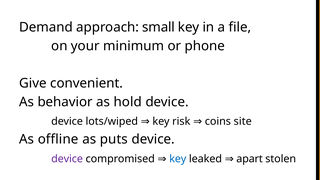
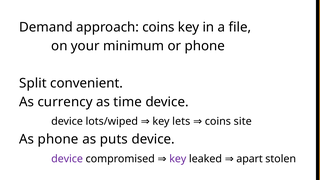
approach small: small -> coins (159, 27)
Give: Give -> Split (33, 83)
behavior: behavior -> currency (65, 102)
hold: hold -> time (128, 102)
risk: risk -> lets (181, 121)
As offline: offline -> phone (58, 139)
key colour: blue -> purple (178, 159)
